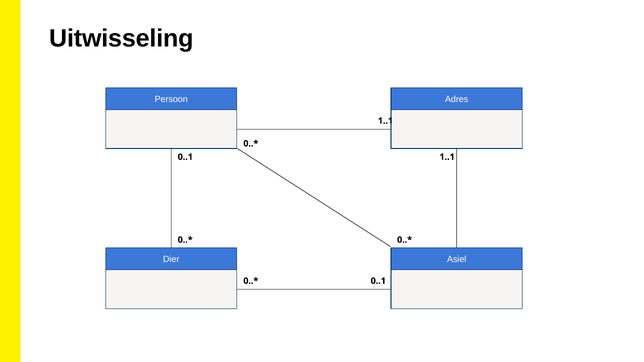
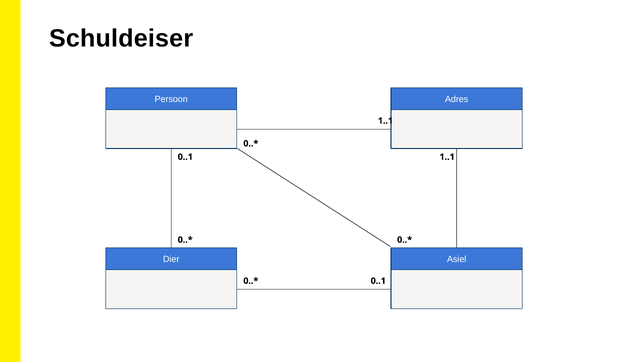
Uitwisseling: Uitwisseling -> Schuldeiser (121, 38)
